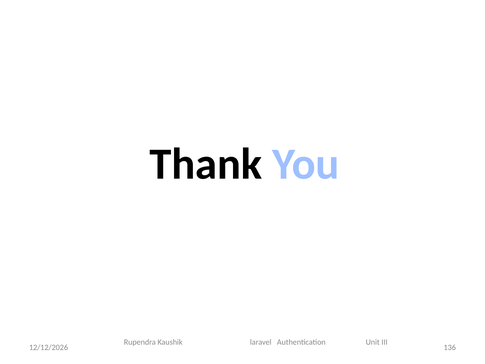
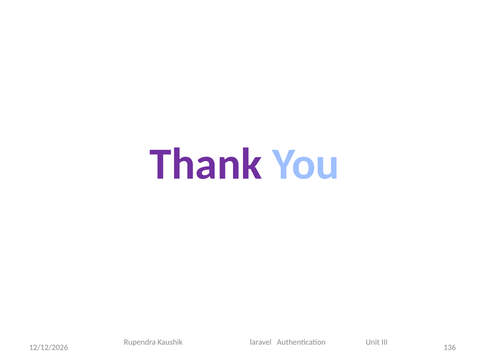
Thank colour: black -> purple (206, 164)
